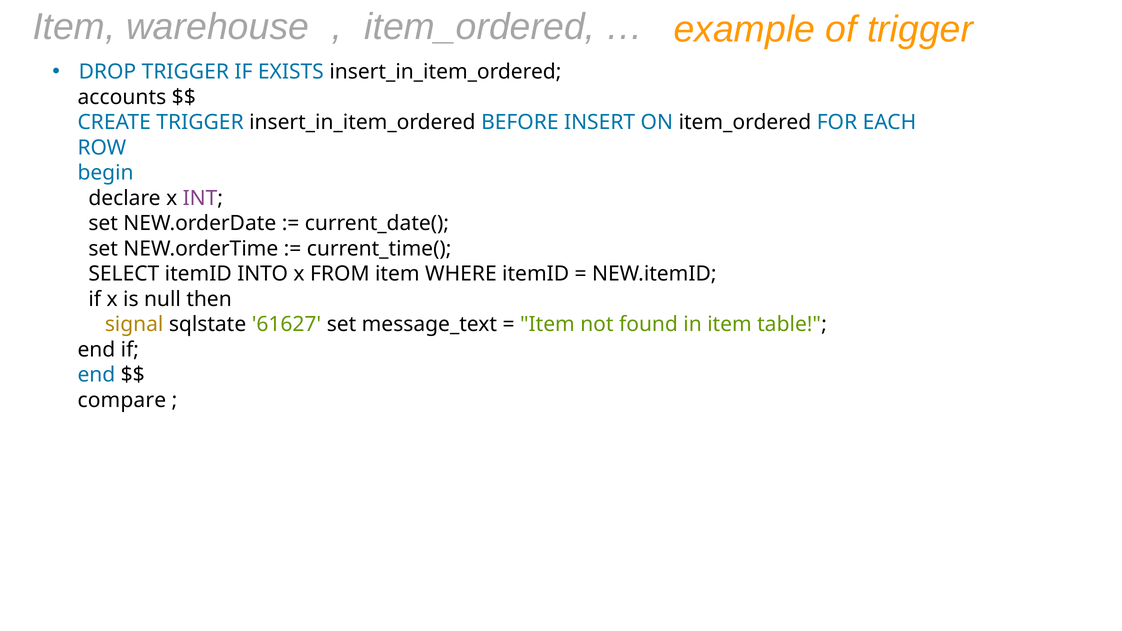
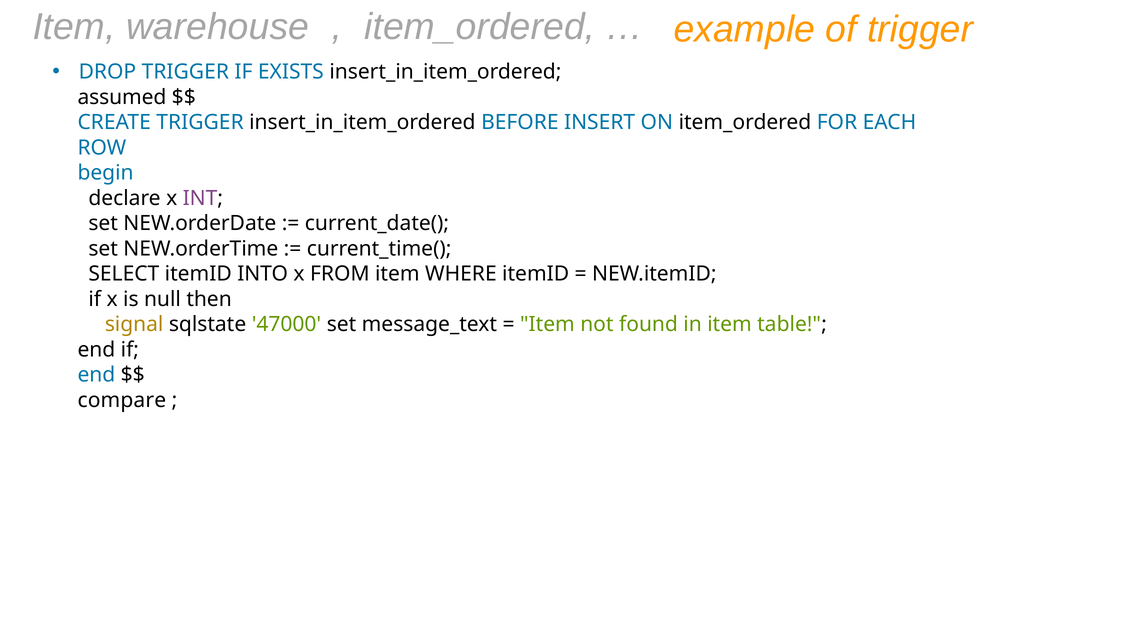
accounts: accounts -> assumed (122, 97)
61627: 61627 -> 47000 (286, 324)
